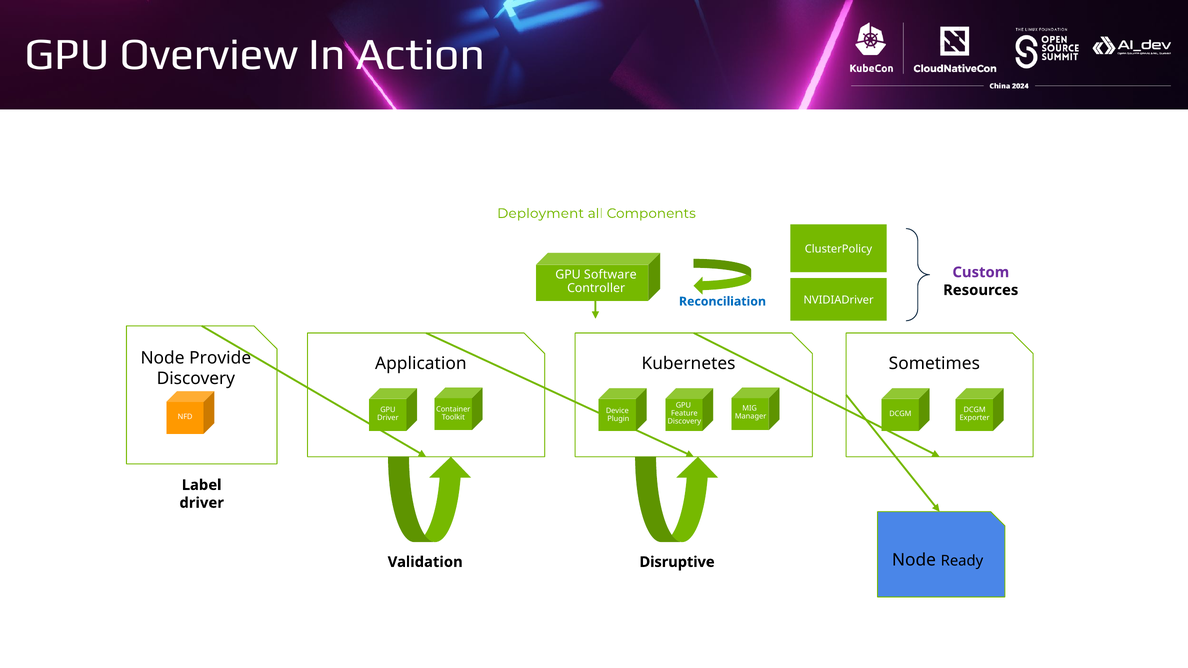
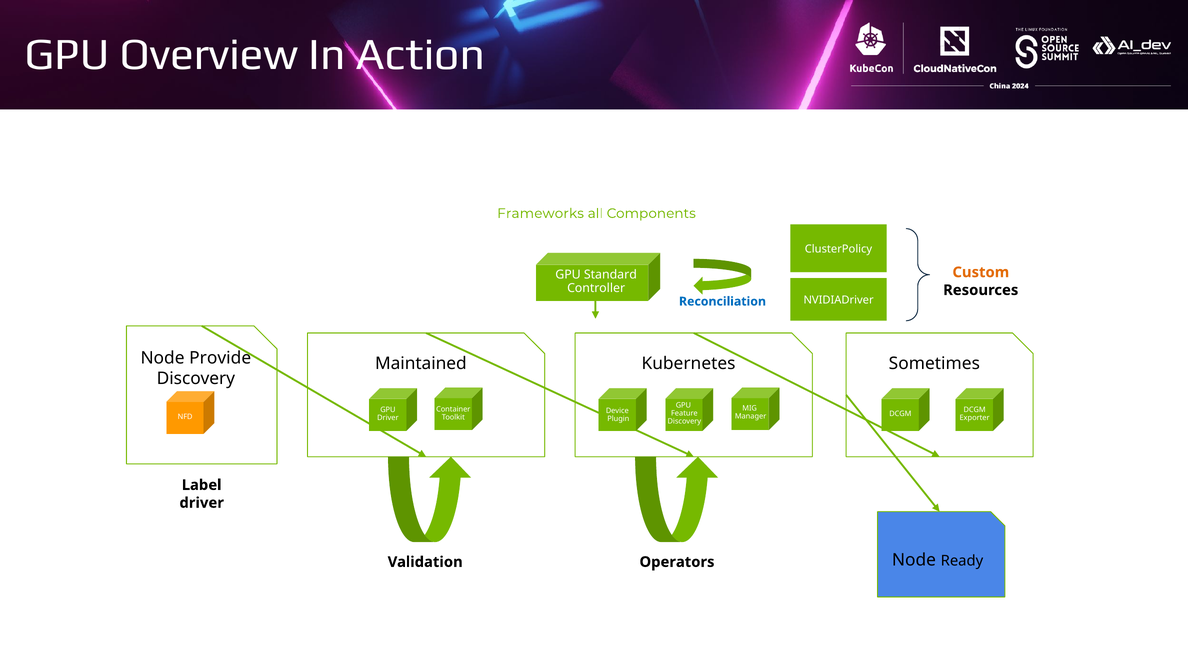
Deployment: Deployment -> Frameworks (541, 213)
Custom colour: purple -> orange (981, 272)
Software: Software -> Standard (610, 275)
Application: Application -> Maintained (421, 364)
Disruptive: Disruptive -> Operators (677, 562)
